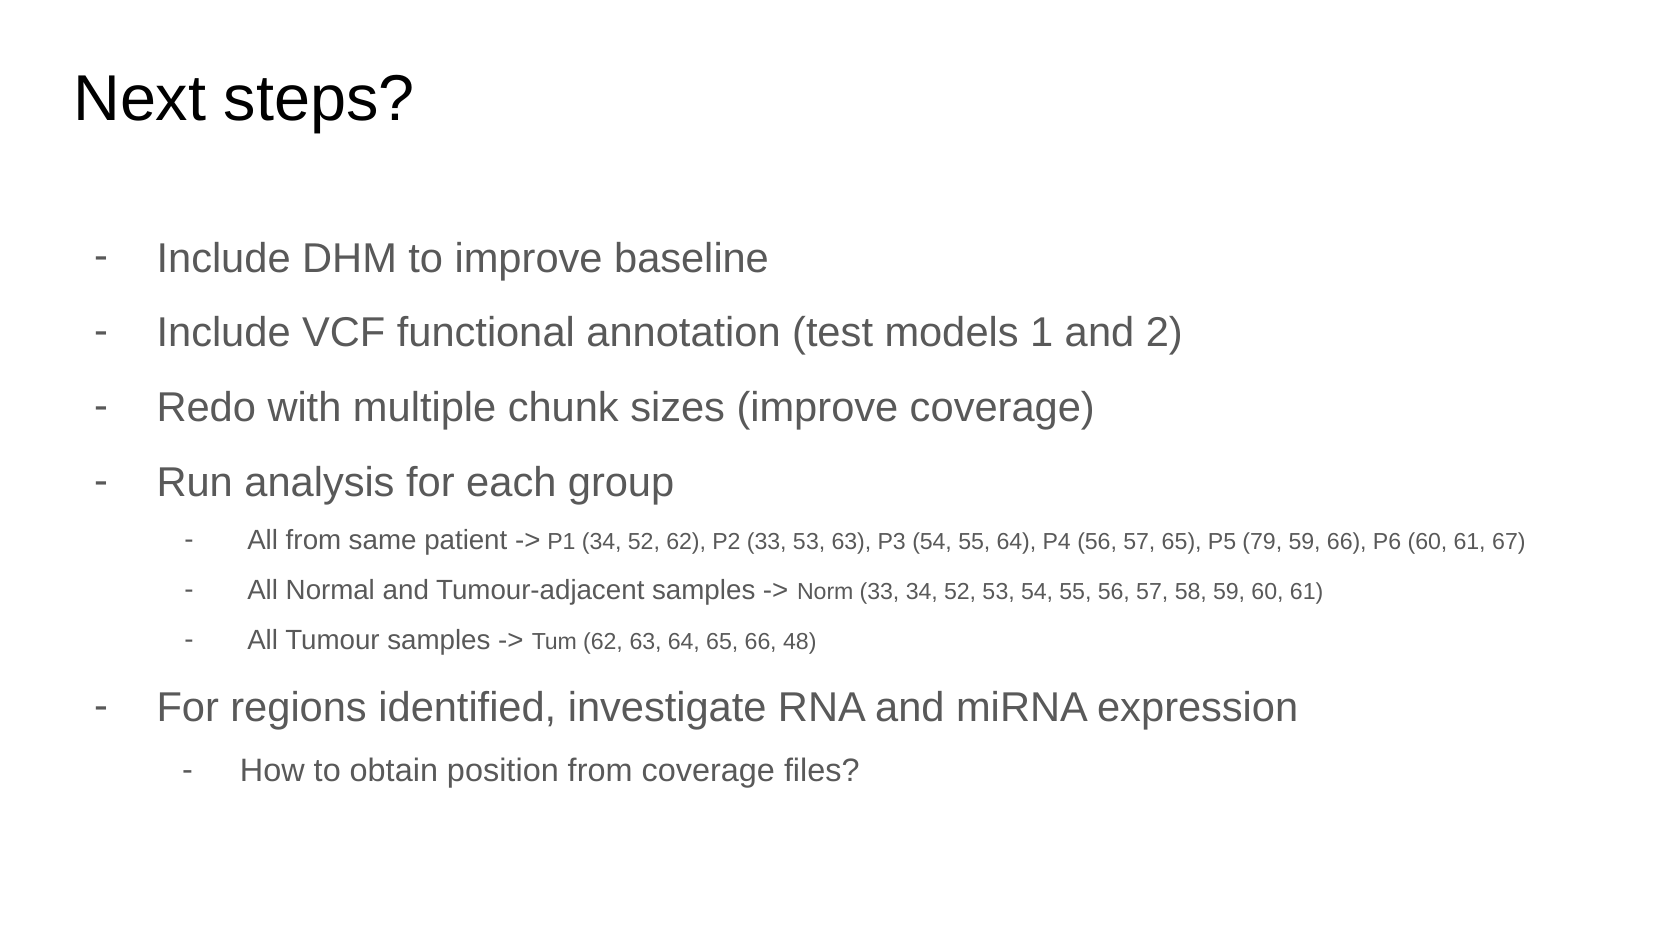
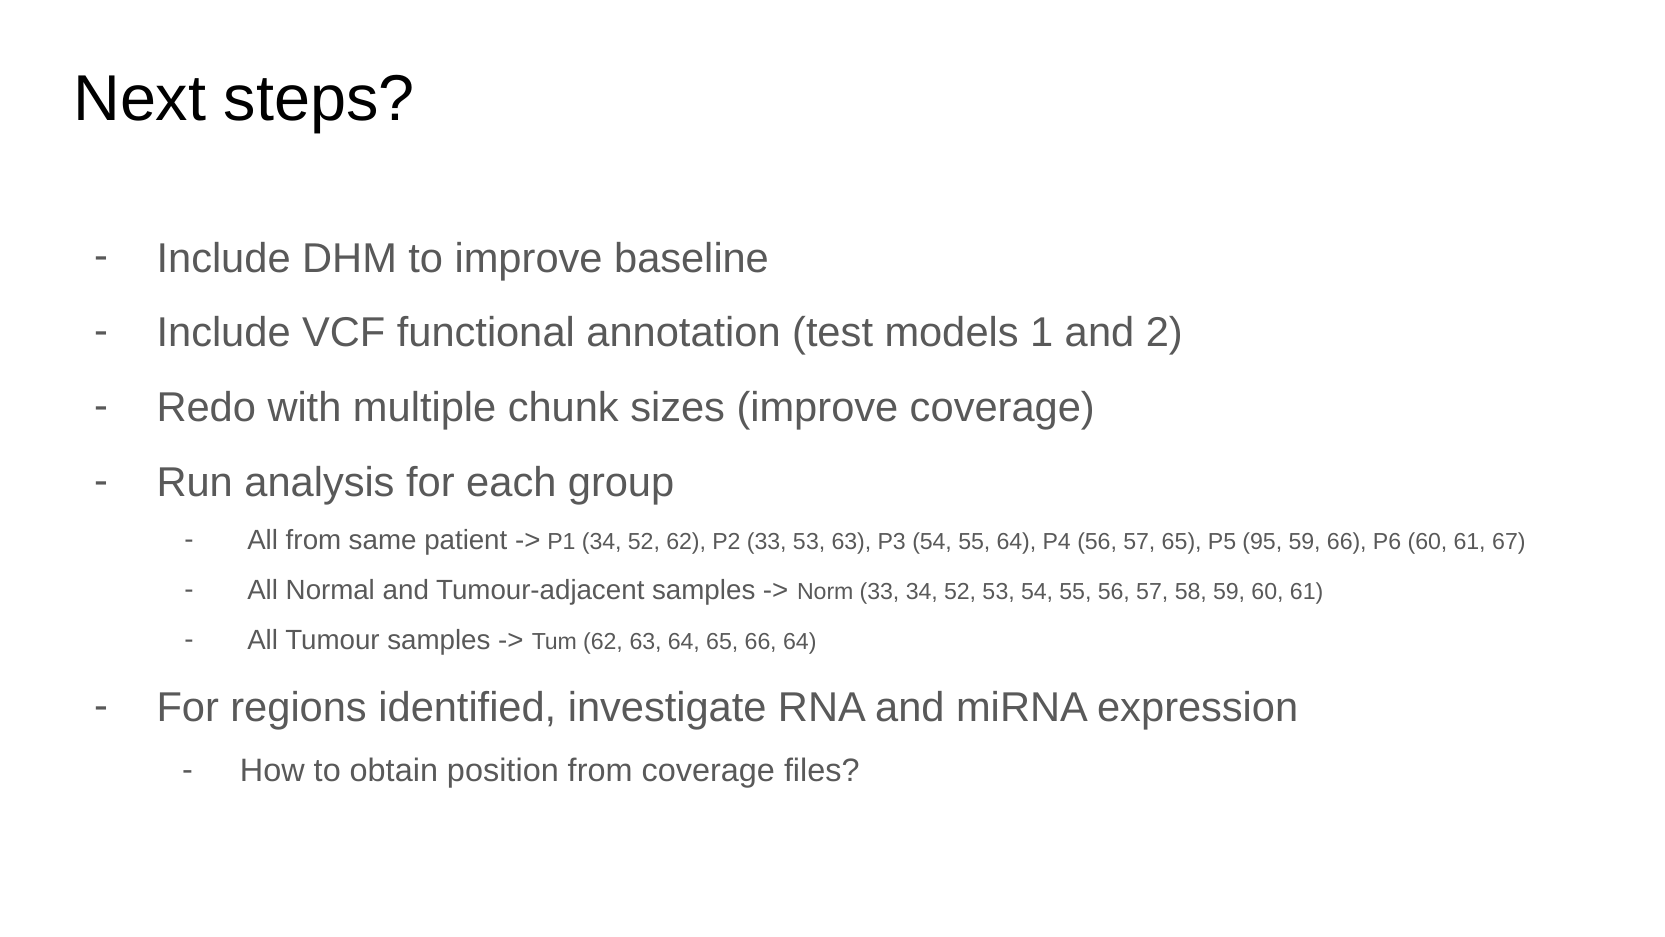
79: 79 -> 95 (1262, 542)
66 48: 48 -> 64 (800, 642)
